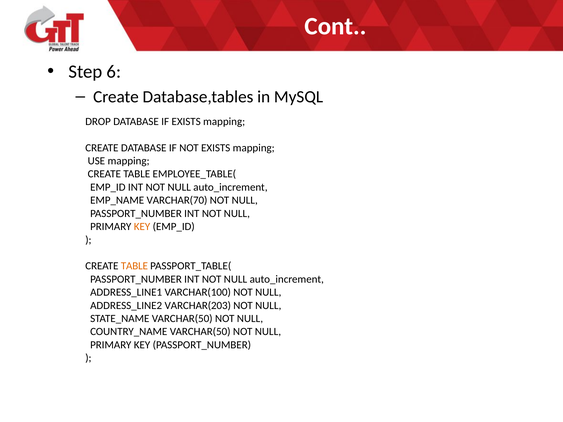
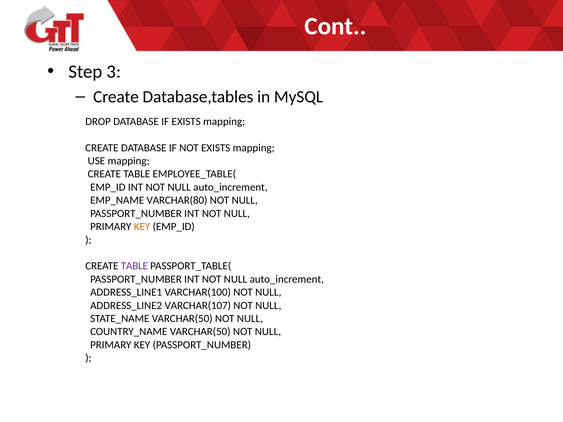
6: 6 -> 3 (114, 72)
VARCHAR(70: VARCHAR(70 -> VARCHAR(80 (177, 200)
TABLE colour: orange -> purple (134, 266)
VARCHAR(203: VARCHAR(203 -> VARCHAR(107 (198, 306)
